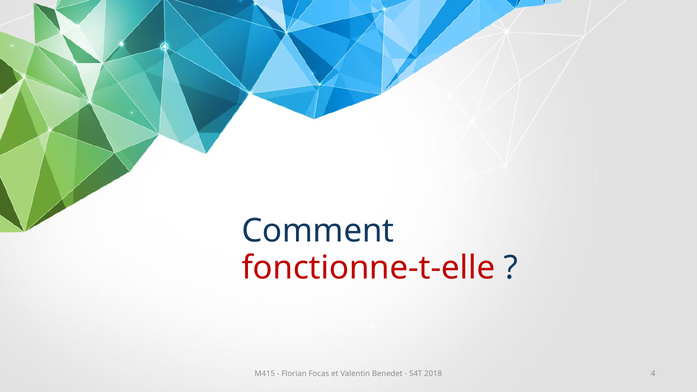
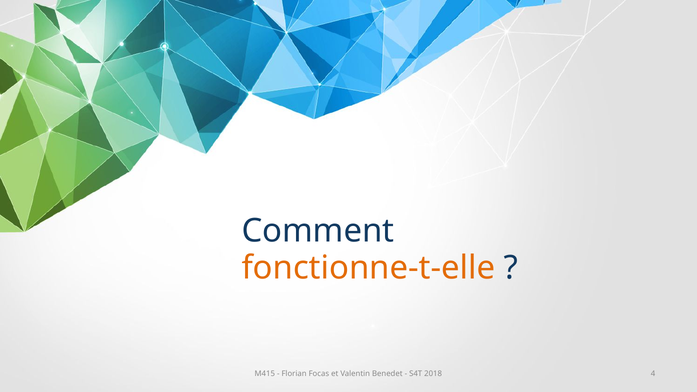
fonctionne-t-elle colour: red -> orange (368, 268)
